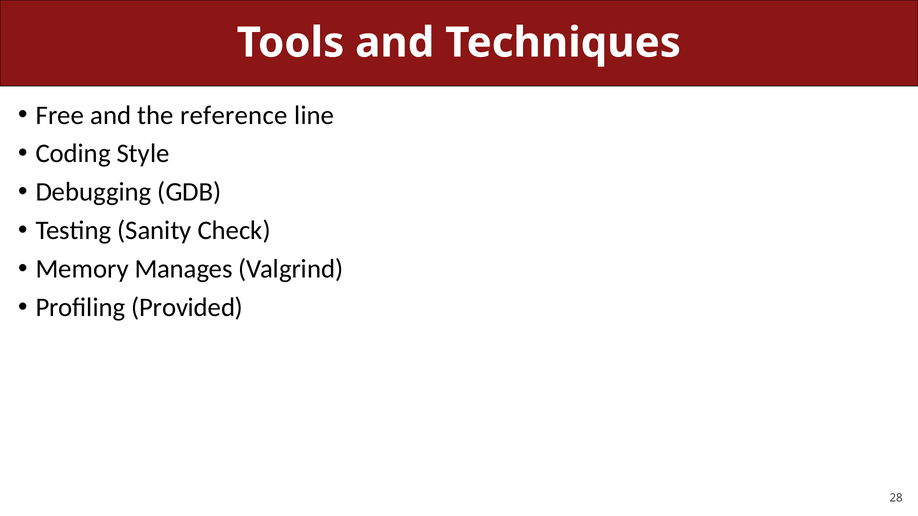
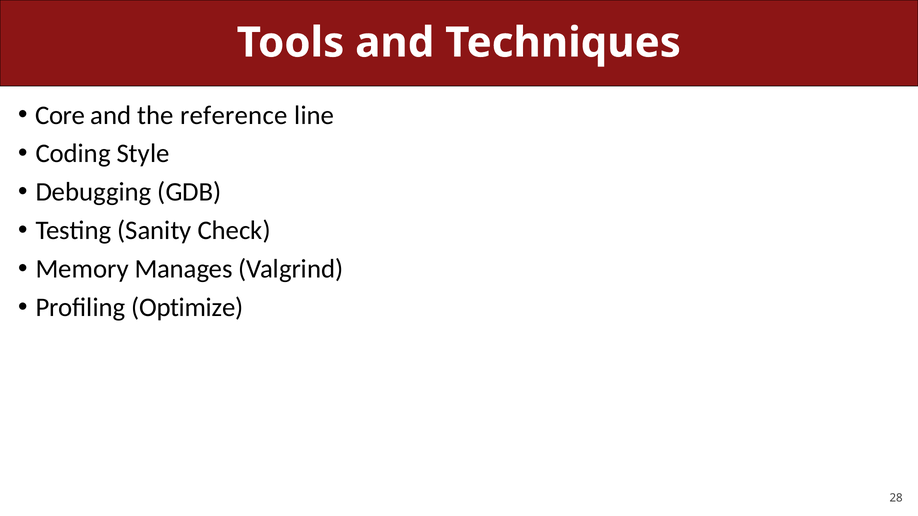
Free: Free -> Core (60, 115)
Provided: Provided -> Optimize (187, 308)
